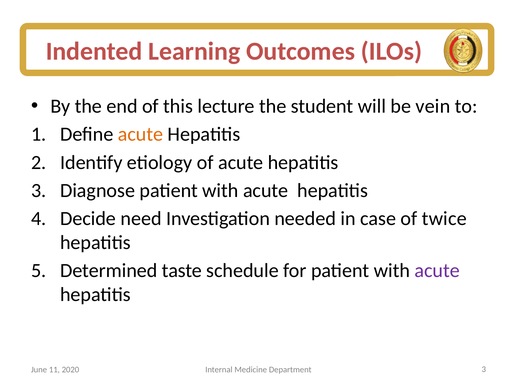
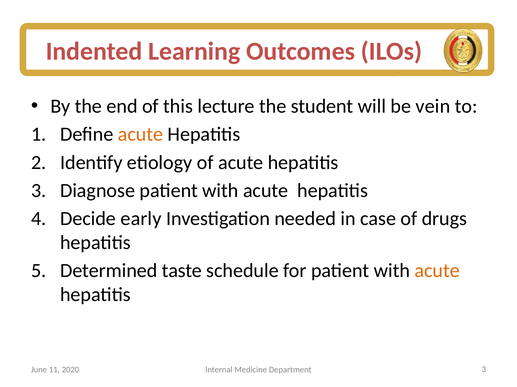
need: need -> early (141, 219)
twice: twice -> drugs (444, 219)
acute colour: purple -> orange (437, 271)
